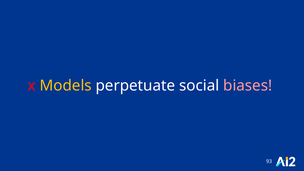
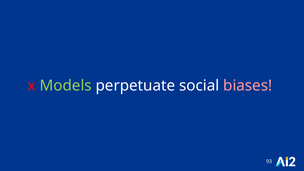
Models colour: yellow -> light green (66, 86)
